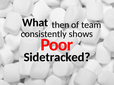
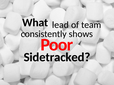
then: then -> lead (60, 25)
